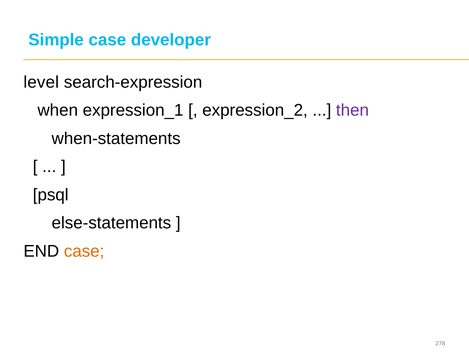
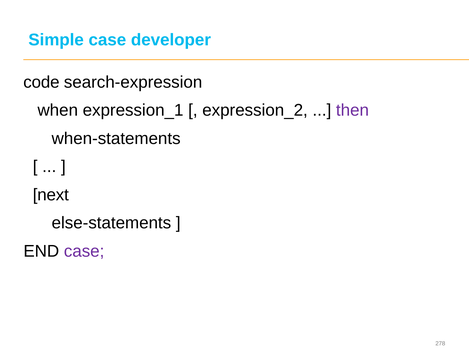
level: level -> code (41, 82)
psql: psql -> next (51, 195)
case colour: orange -> purple (84, 251)
